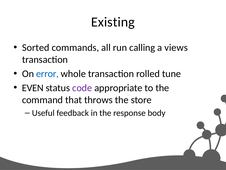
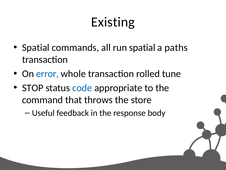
Sorted: Sorted -> Spatial (36, 47)
run calling: calling -> spatial (142, 47)
views: views -> paths (176, 47)
EVEN: EVEN -> STOP (33, 88)
code colour: purple -> blue (82, 88)
